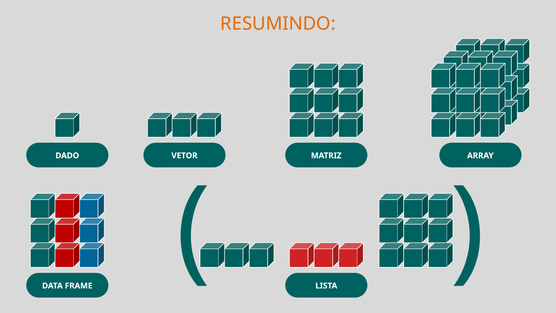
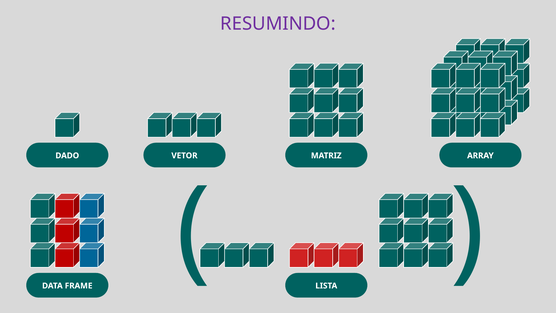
RESUMINDO colour: orange -> purple (278, 24)
